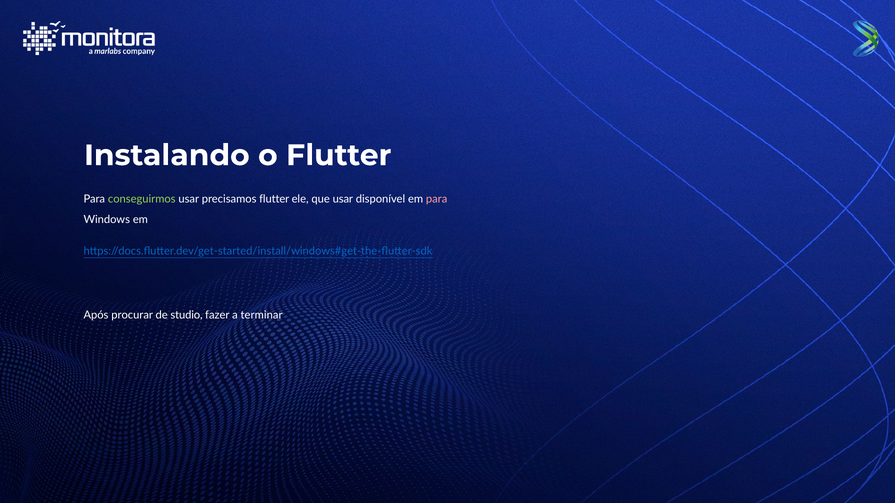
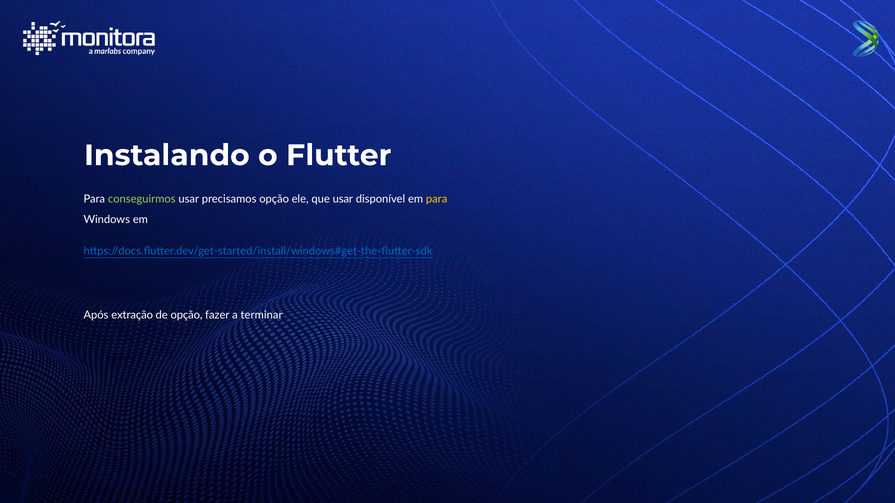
precisamos flutter: flutter -> opção (274, 199)
para colour: pink -> yellow (437, 199)
procurar: procurar -> extração (132, 315)
de studio: studio -> opção (187, 315)
